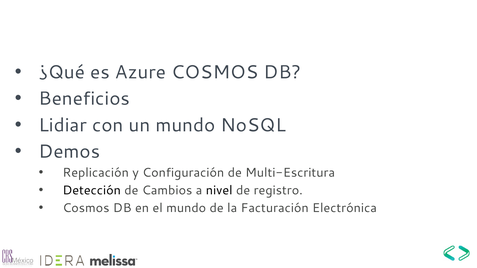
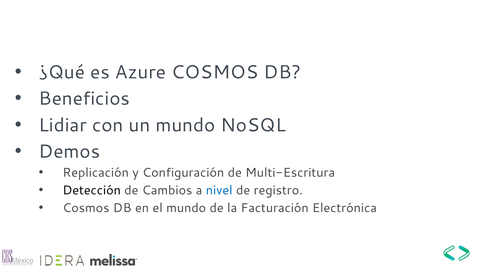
nivel colour: black -> blue (219, 190)
